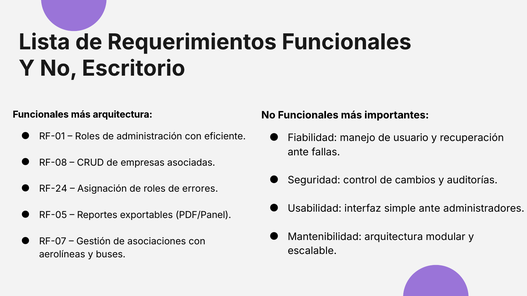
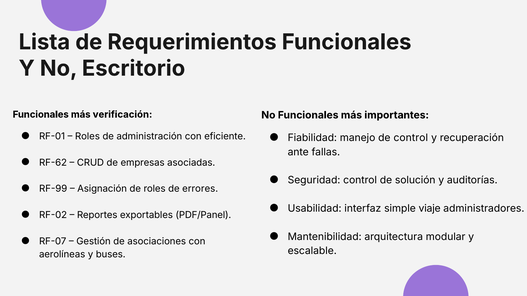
más arquitectura: arquitectura -> verificación (122, 115)
de usuario: usuario -> control (411, 138)
RF-08: RF-08 -> RF-62 (53, 163)
cambios: cambios -> solución (415, 181)
RF-24: RF-24 -> RF-99 (53, 189)
simple ante: ante -> viaje (430, 209)
RF-05: RF-05 -> RF-02 (53, 215)
